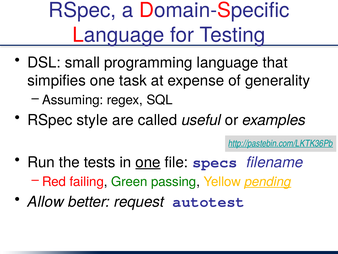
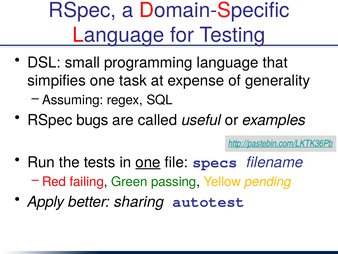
style: style -> bugs (92, 120)
pending underline: present -> none (268, 181)
Allow: Allow -> Apply (46, 201)
request: request -> sharing (139, 201)
